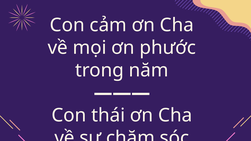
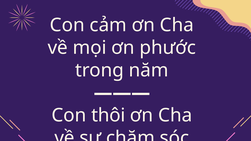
thái: thái -> thôi (108, 116)
